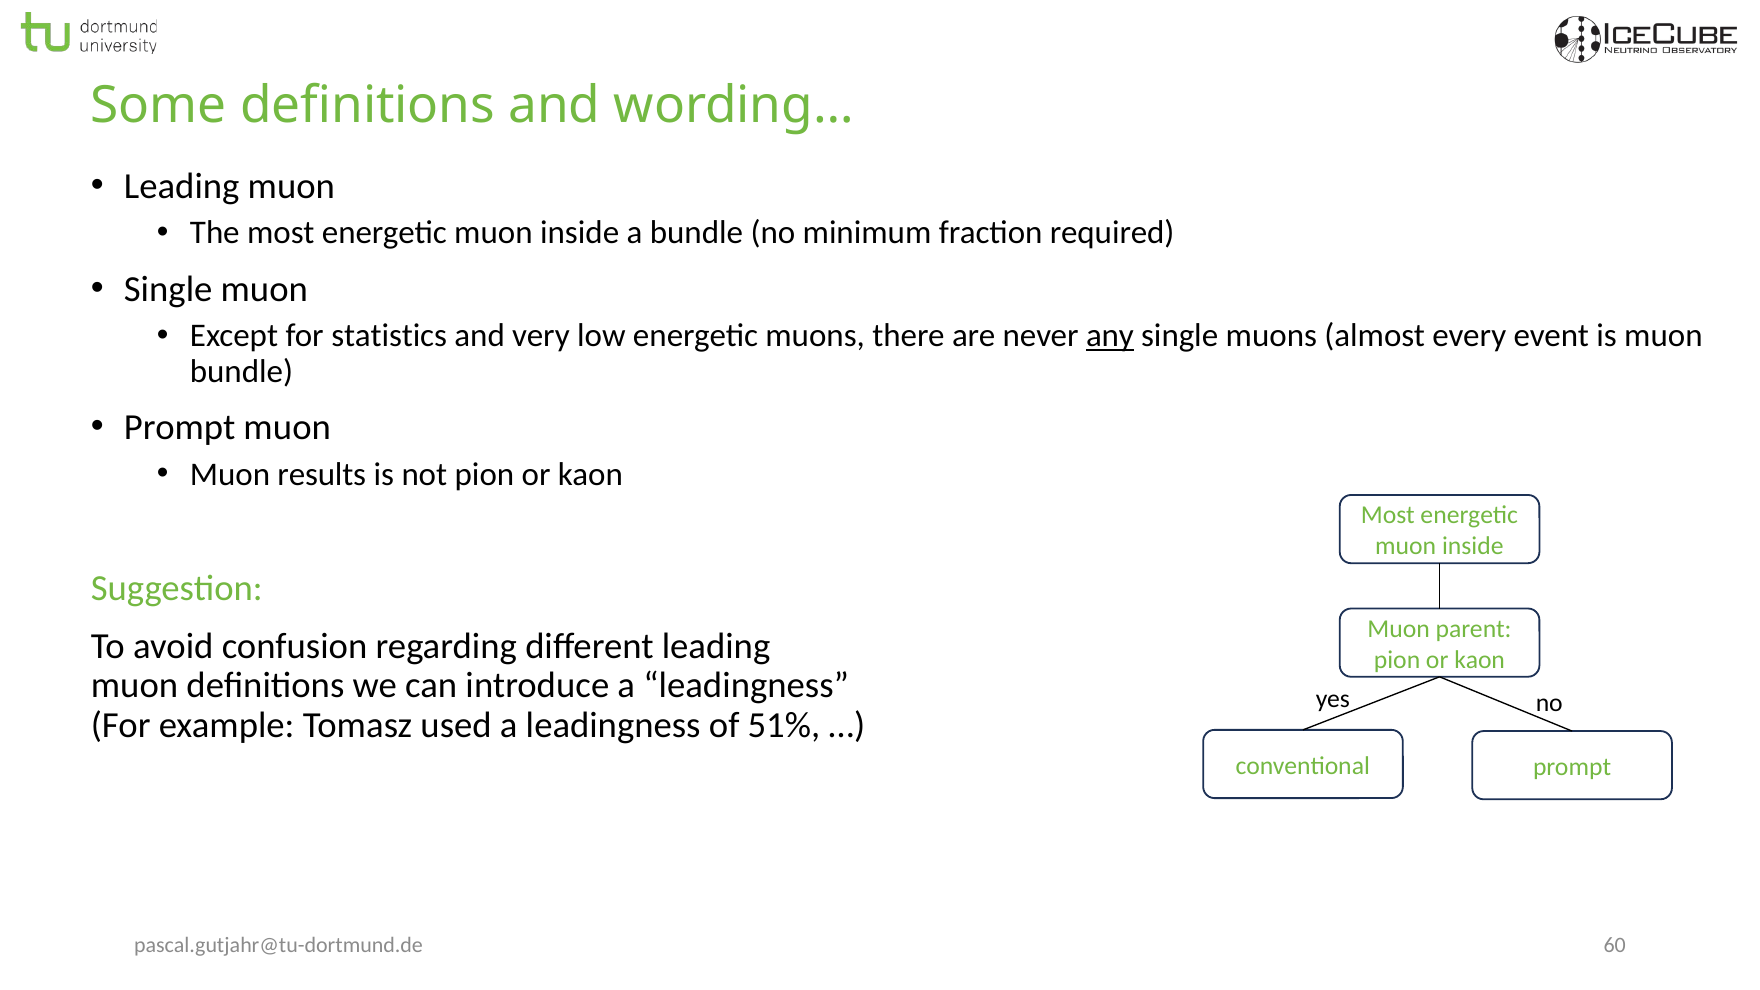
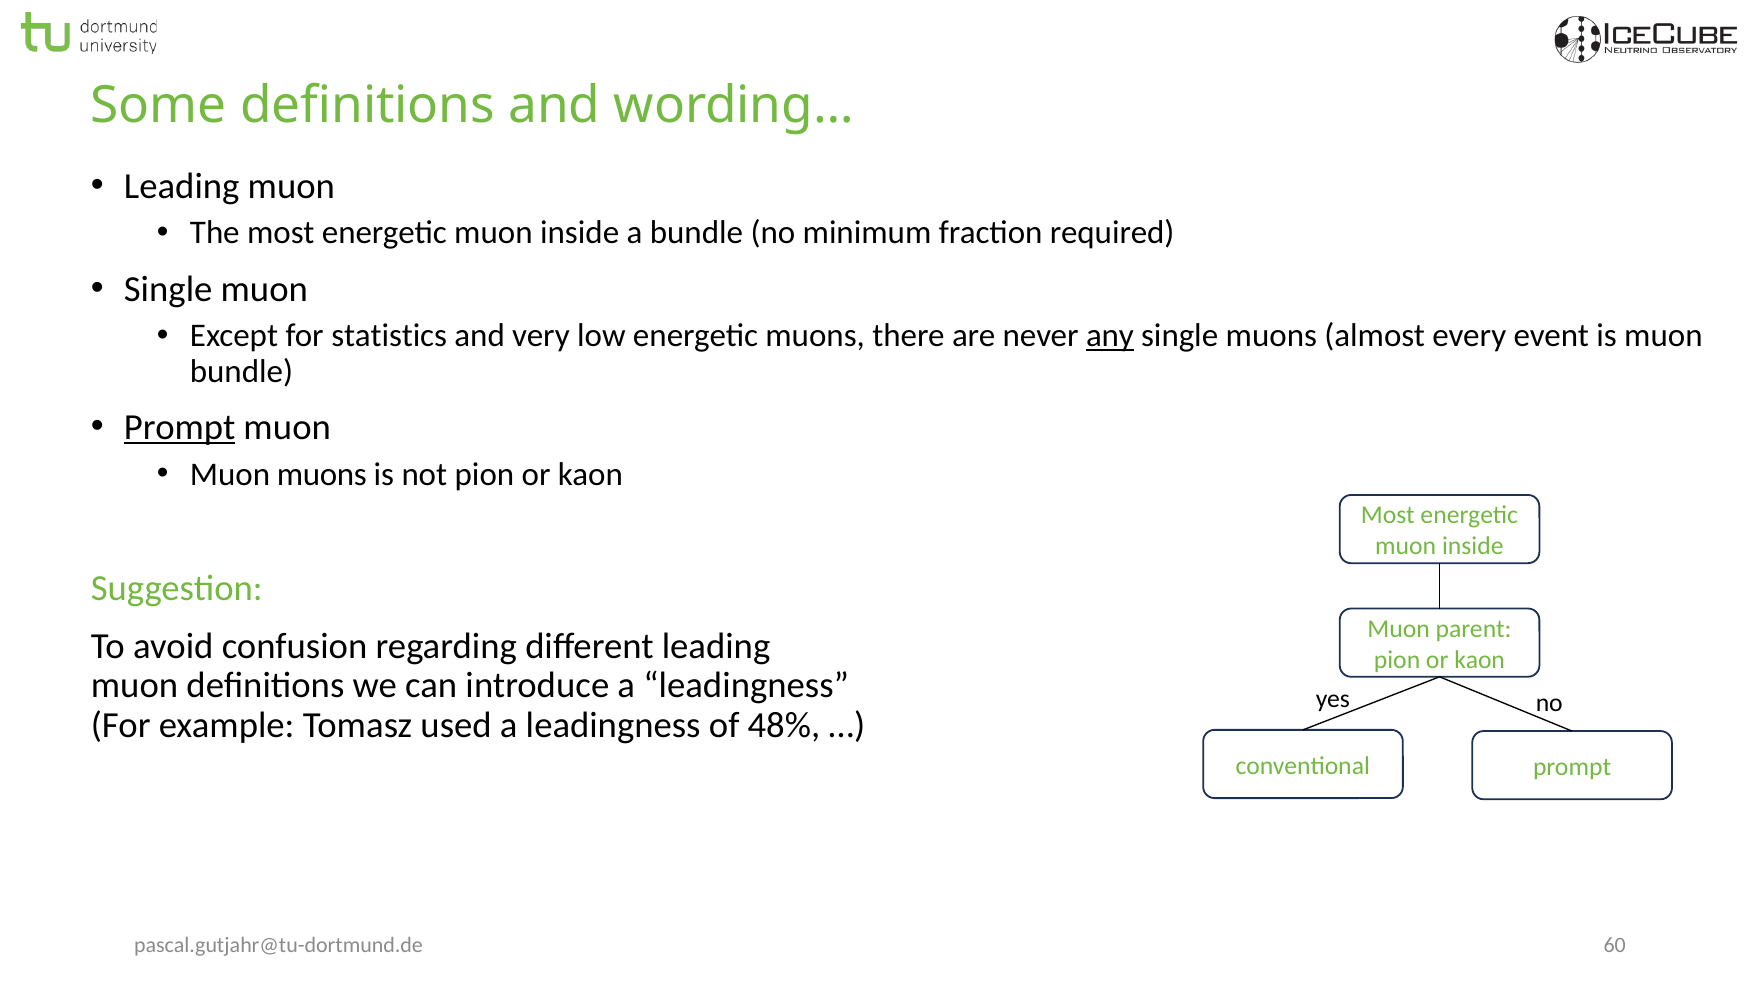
Prompt underline: none -> present (180, 427)
Muon results: results -> muons (322, 474)
51%: 51% -> 48% (784, 725)
